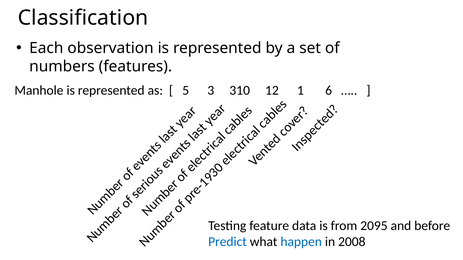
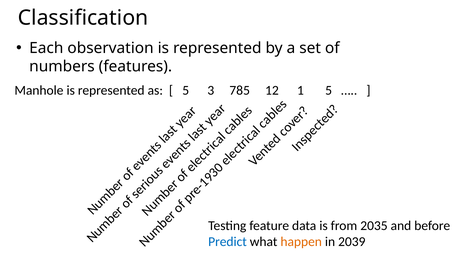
310: 310 -> 785 (240, 91)
1 6: 6 -> 5 (329, 91)
2095: 2095 -> 2035 (374, 226)
happen colour: blue -> orange (301, 242)
2008: 2008 -> 2039 (352, 242)
